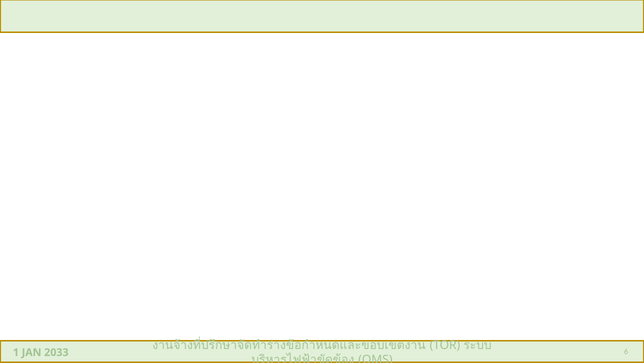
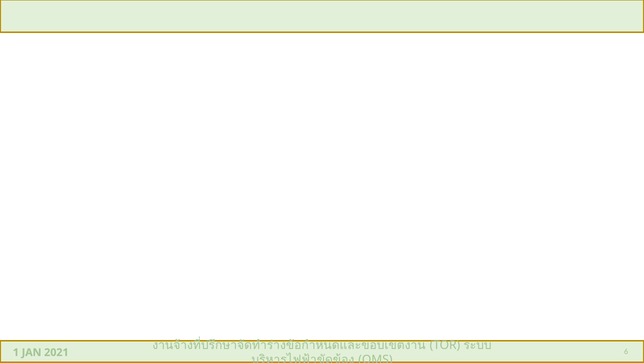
2033: 2033 -> 2021 (56, 352)
